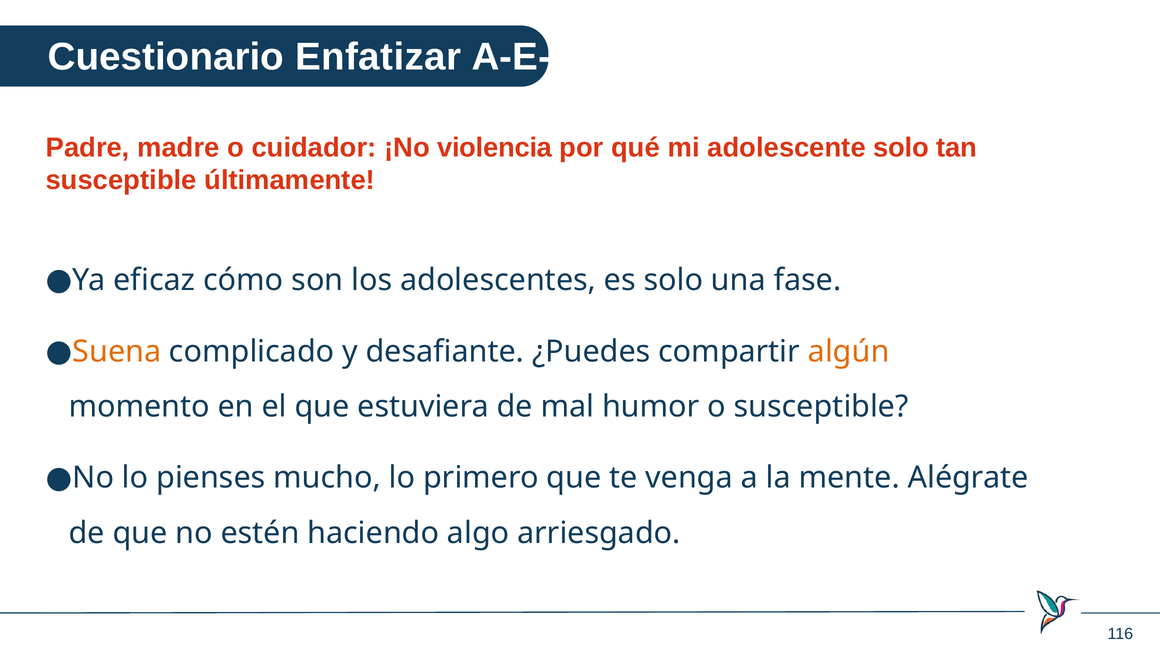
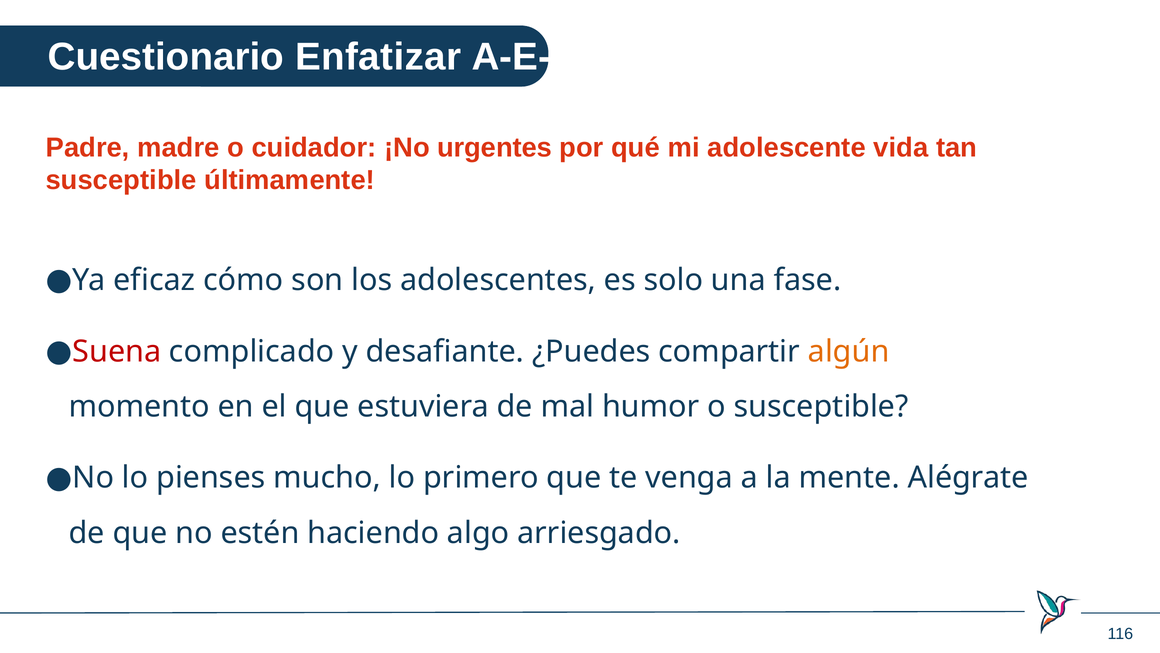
violencia: violencia -> urgentes (495, 147)
adolescente solo: solo -> vida (901, 147)
Suena colour: orange -> red (117, 351)
